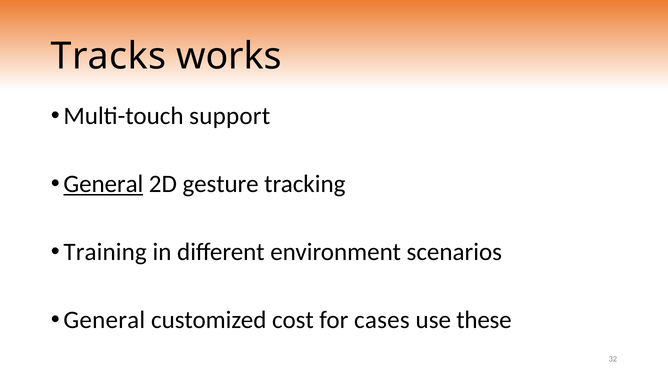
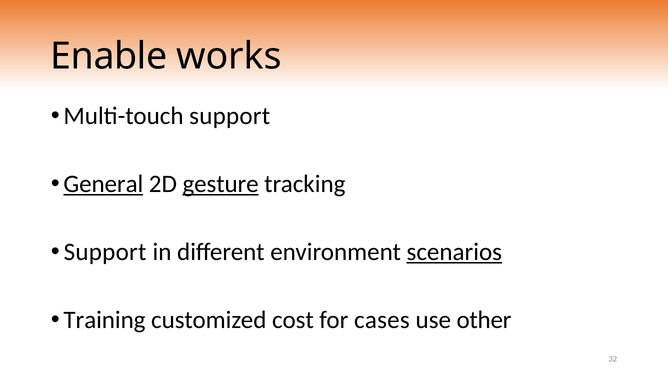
Tracks: Tracks -> Enable (109, 56)
gesture underline: none -> present (221, 184)
Training: Training -> Support (105, 252)
scenarios underline: none -> present (454, 252)
General: General -> Training (104, 320)
these: these -> other (484, 320)
